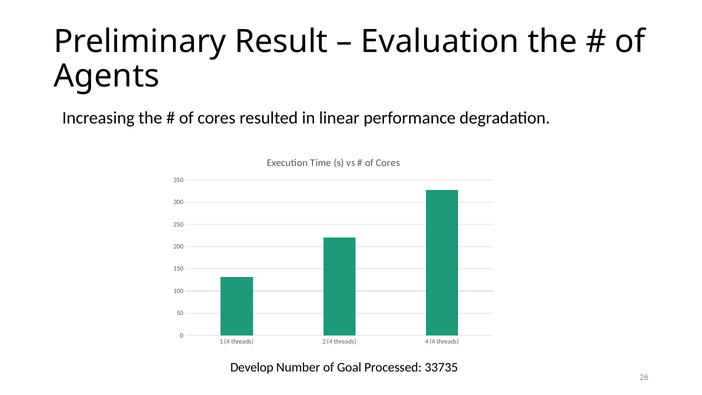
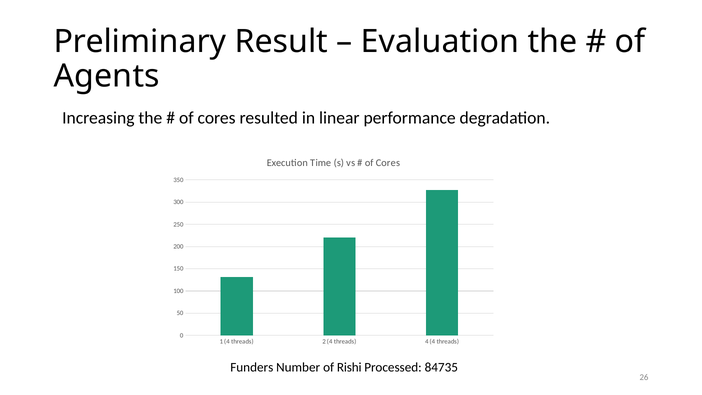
Develop: Develop -> Funders (252, 367)
Goal: Goal -> Rishi (349, 367)
33735: 33735 -> 84735 (441, 367)
